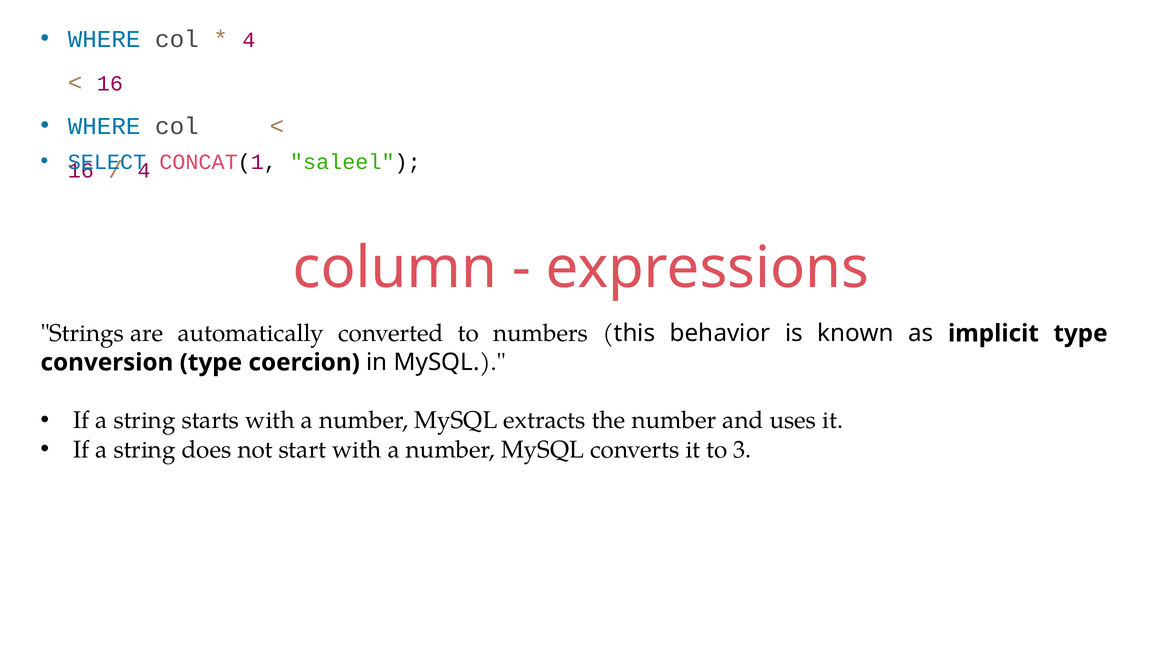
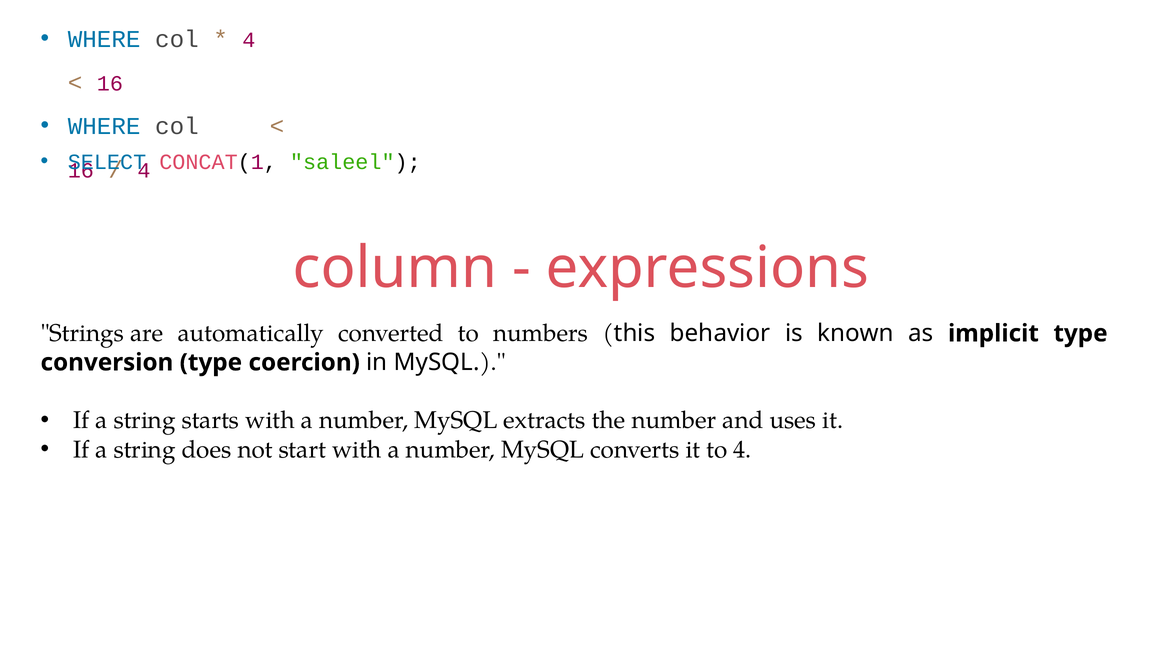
to 3: 3 -> 4 (742, 450)
